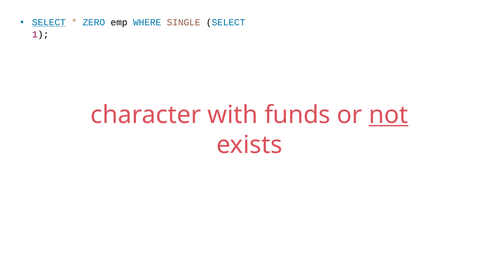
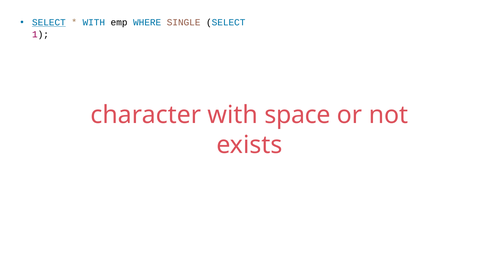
ZERO: ZERO -> WITH (94, 22)
funds: funds -> space (298, 115)
not underline: present -> none (389, 115)
